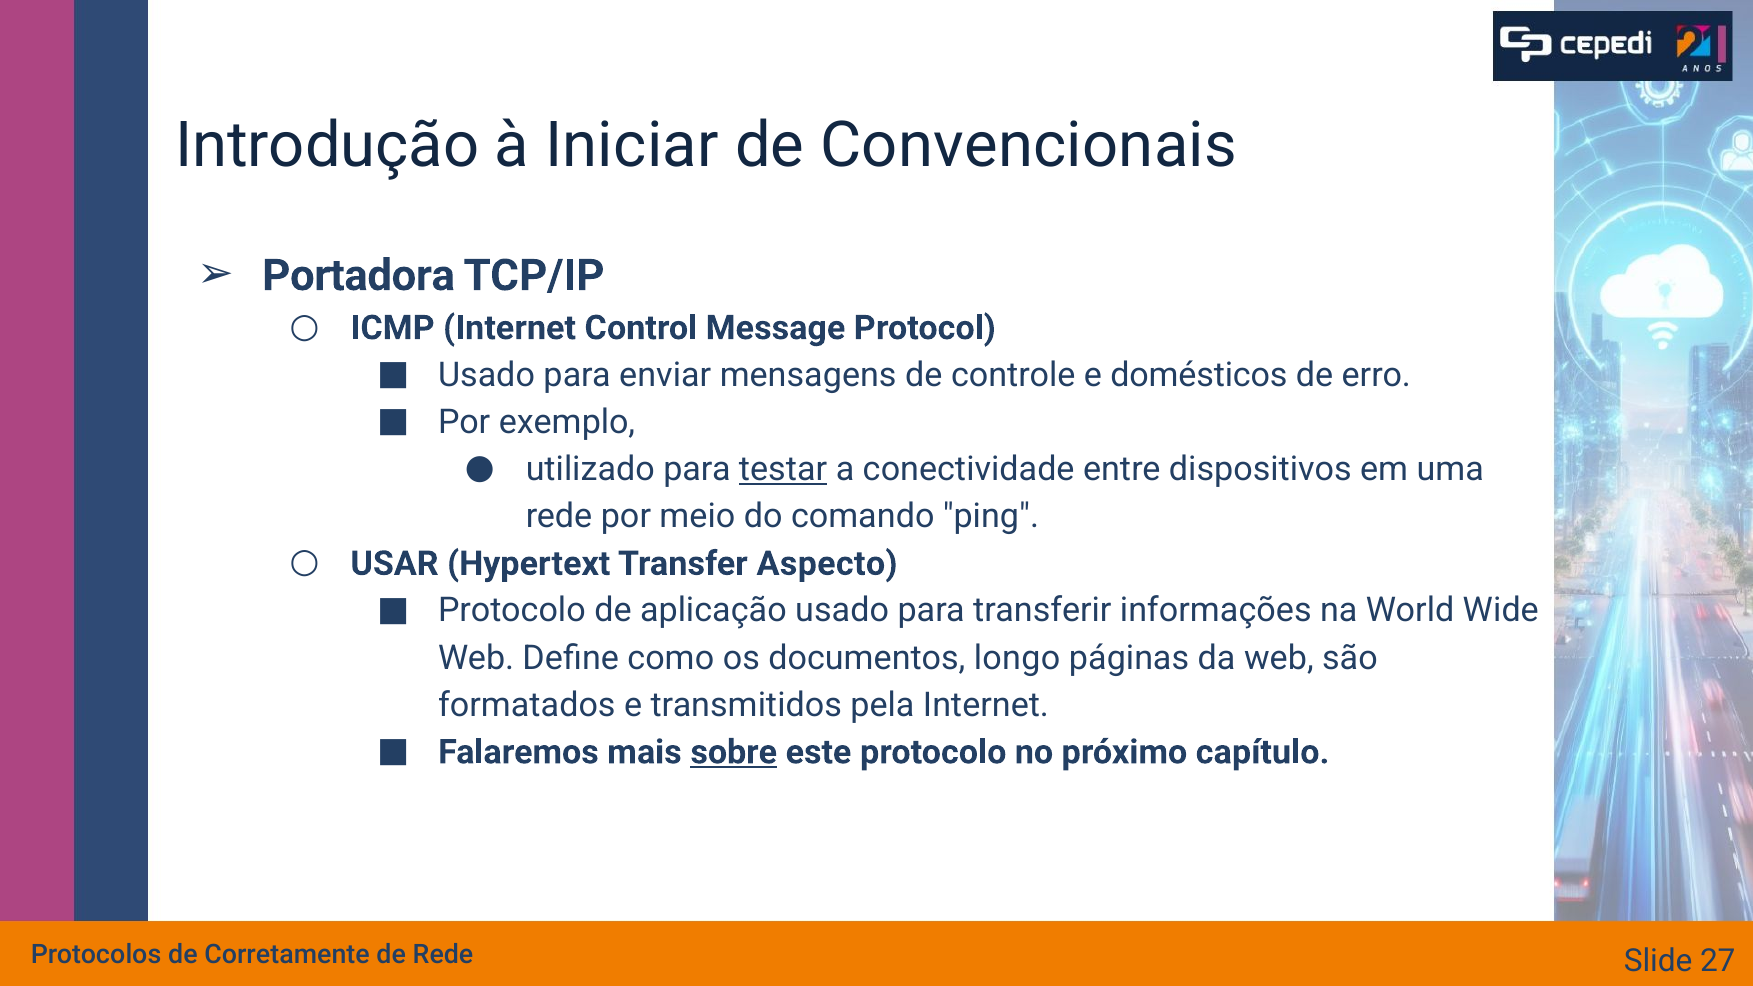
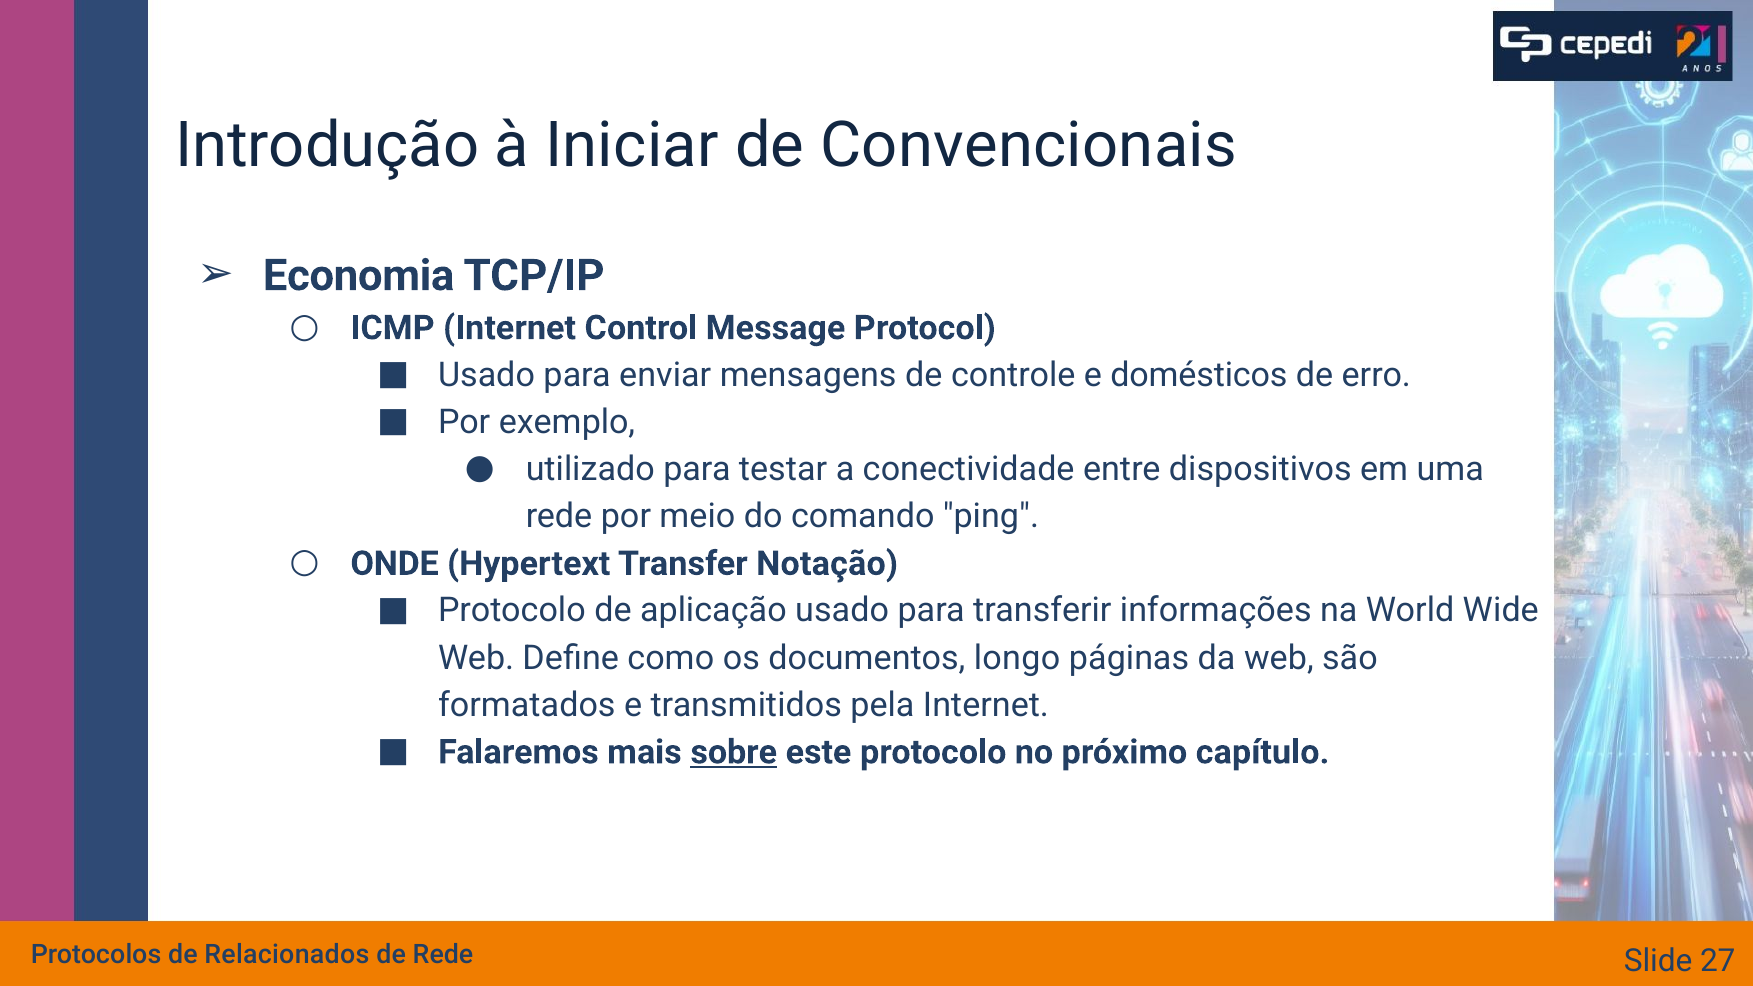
Portadora: Portadora -> Economia (359, 276)
testar underline: present -> none (783, 469)
USAR: USAR -> ONDE (395, 564)
Aspecto: Aspecto -> Notação (827, 564)
Corretamente: Corretamente -> Relacionados (287, 955)
